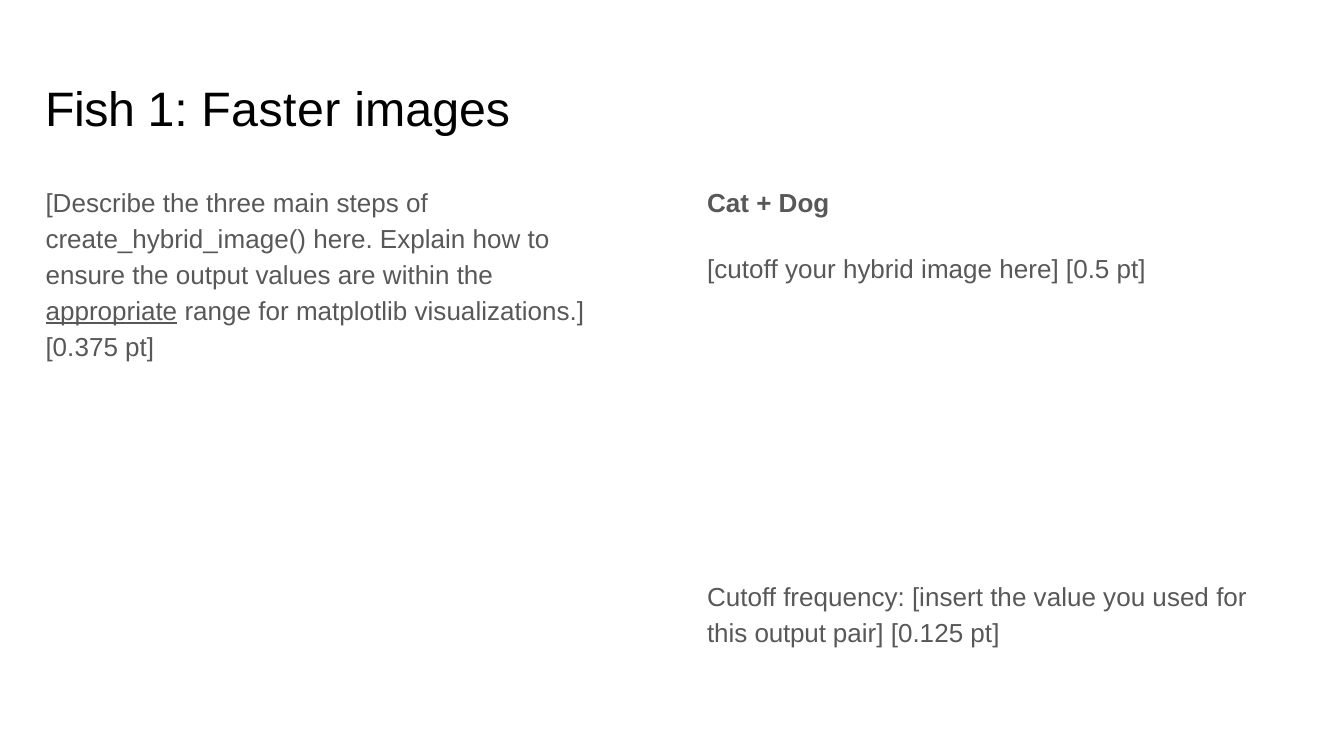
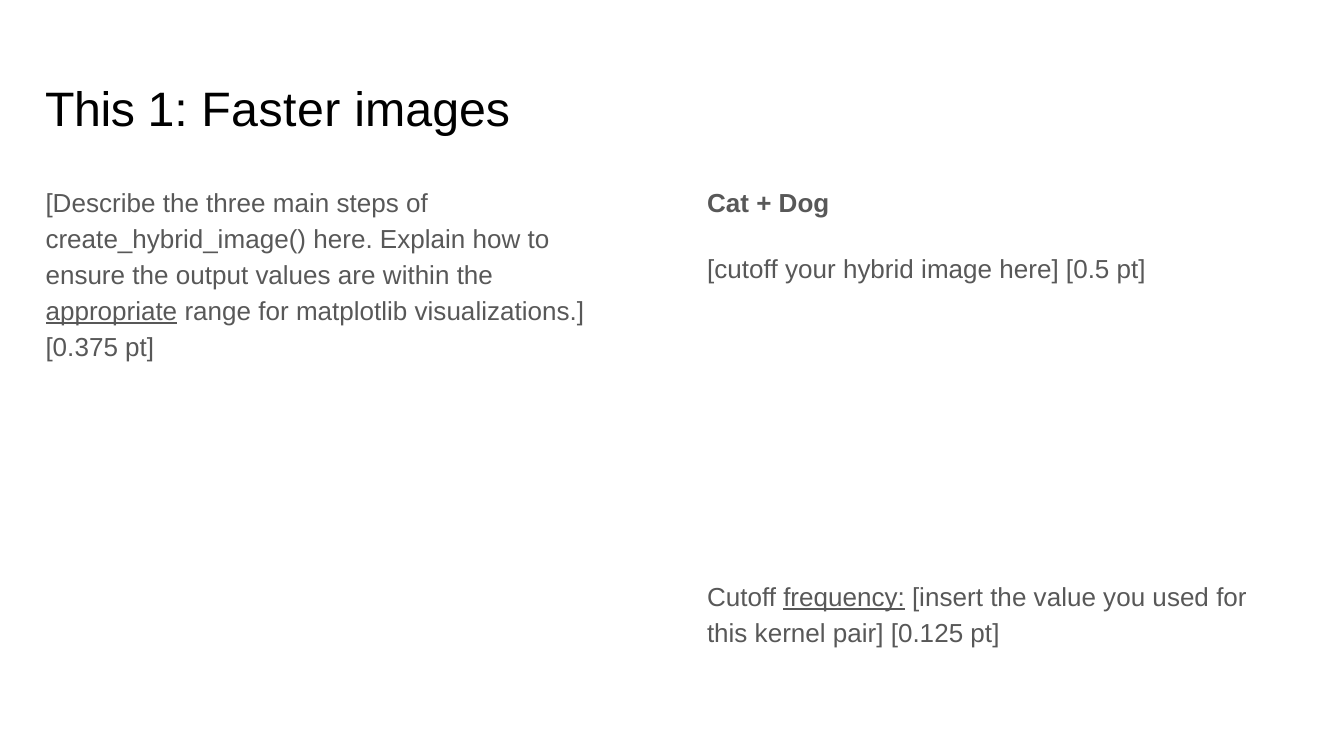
Fish: Fish -> This (90, 111)
frequency underline: none -> present (844, 598)
this output: output -> kernel (790, 633)
